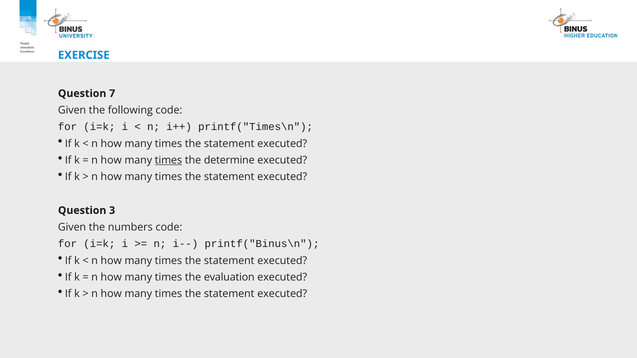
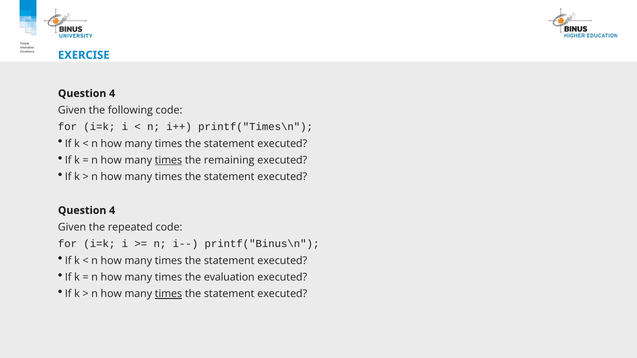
7: 7 -> 4 (112, 94)
determine: determine -> remaining (229, 160)
3: 3 -> 4 (112, 211)
numbers: numbers -> repeated (130, 227)
times underline: none -> present (168, 294)
